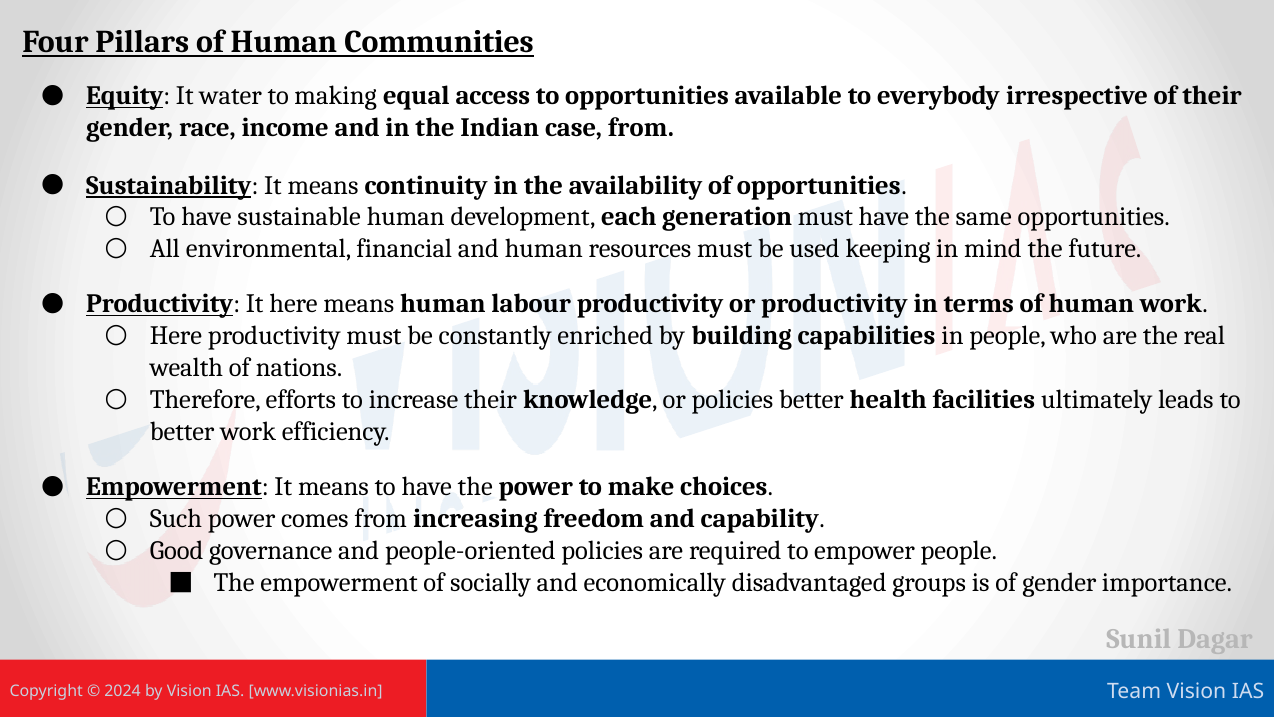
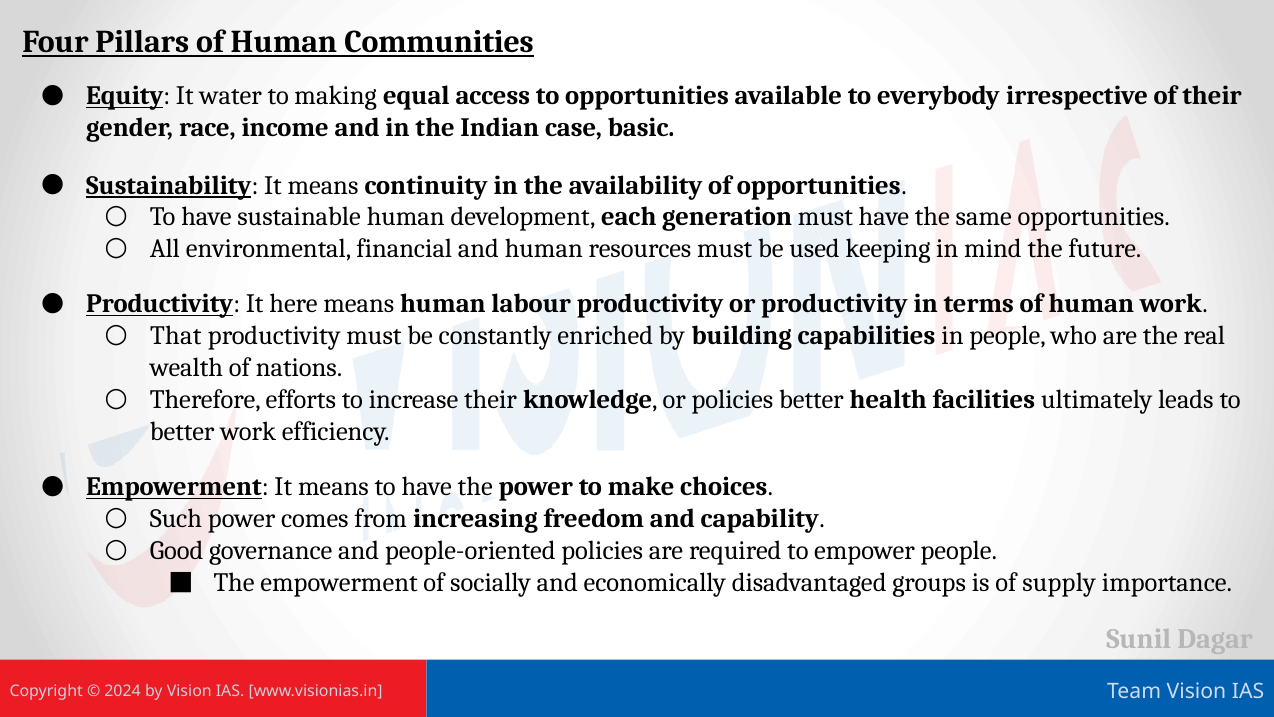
case from: from -> basic (641, 128)
Here: Here -> That (176, 336)
of gender: gender -> supply (1059, 582)
